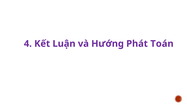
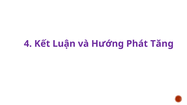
Toán: Toán -> Tăng (162, 44)
